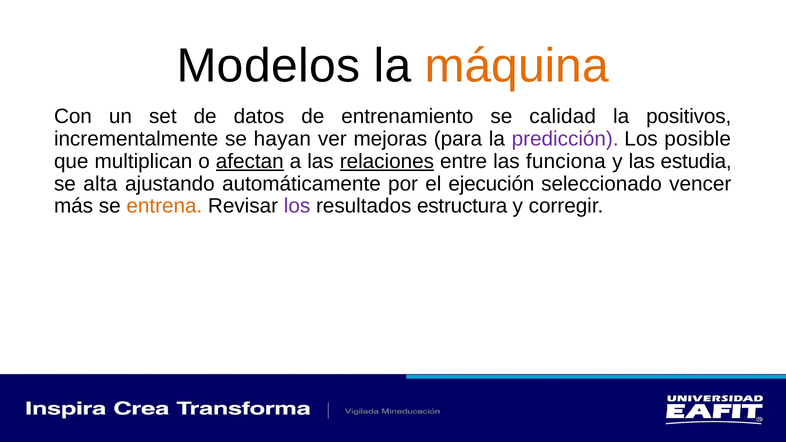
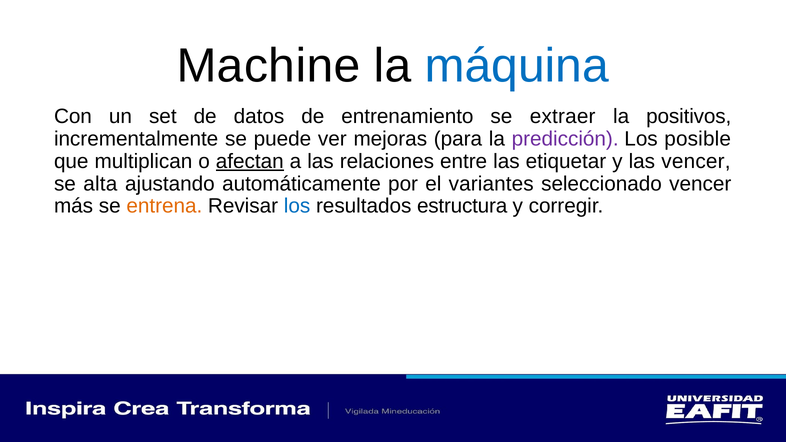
Modelos: Modelos -> Machine (268, 66)
máquina colour: orange -> blue (517, 66)
calidad: calidad -> extraer (563, 117)
hayan: hayan -> puede (282, 139)
relaciones underline: present -> none (387, 161)
funciona: funciona -> etiquetar (566, 161)
las estudia: estudia -> vencer (696, 161)
ejecución: ejecución -> variantes (491, 184)
los colour: purple -> blue (297, 206)
